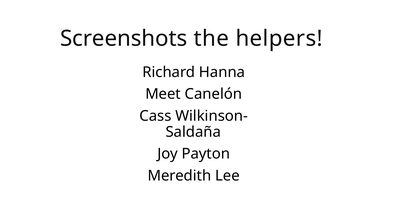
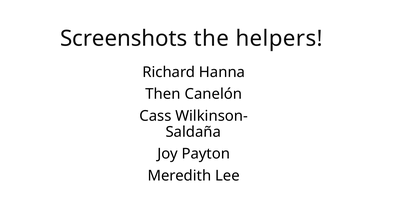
Meet: Meet -> Then (163, 94)
